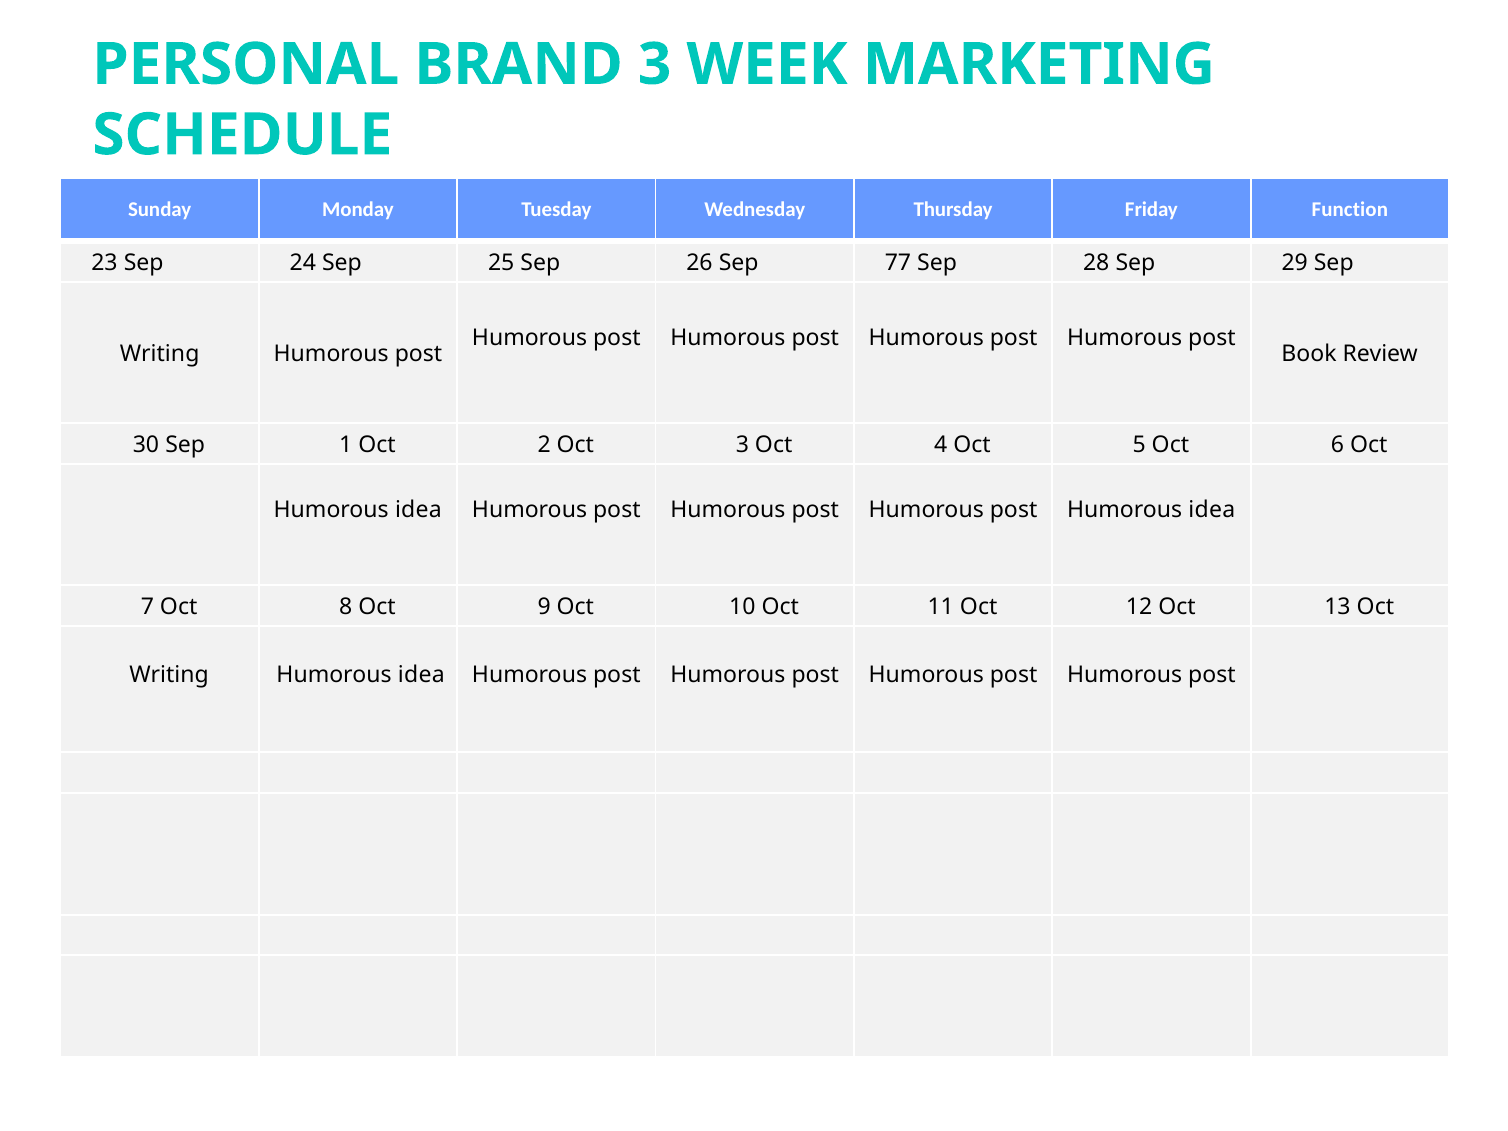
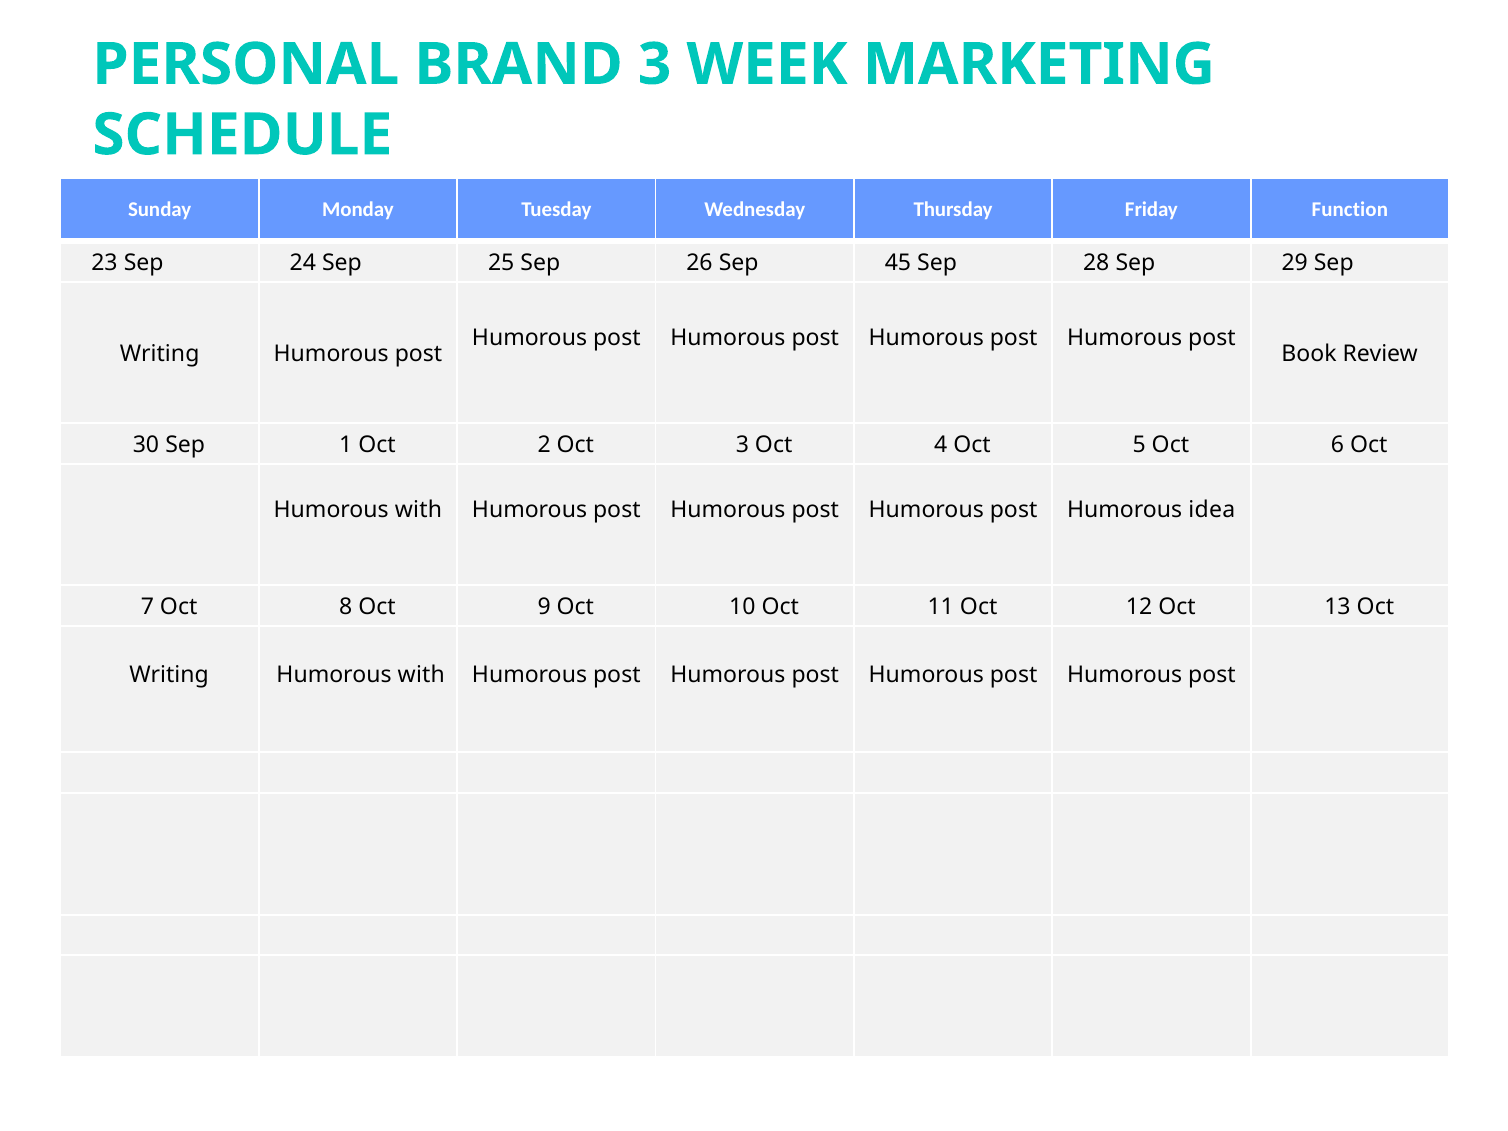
77: 77 -> 45 (898, 263)
idea: idea -> with (418, 510)
Writing Humorous idea: idea -> with (421, 675)
